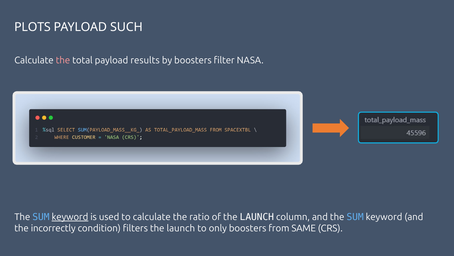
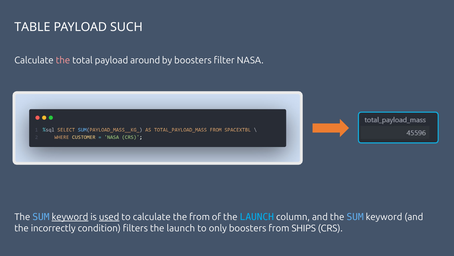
PLOTS: PLOTS -> TABLE (32, 27)
results: results -> around (145, 60)
used underline: none -> present (109, 216)
the ratio: ratio -> from (200, 216)
LAUNCH colour: white -> light blue (257, 216)
SAME: SAME -> SHIPS (304, 228)
